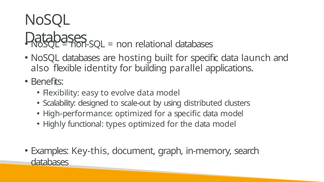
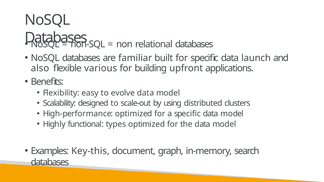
hosting: hosting -> familiar (135, 58)
identity: identity -> various (101, 68)
parallel: parallel -> upfront (186, 68)
